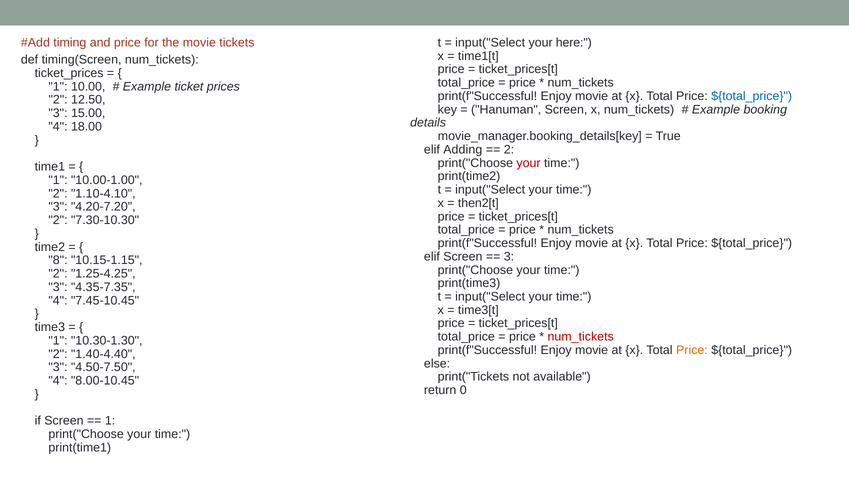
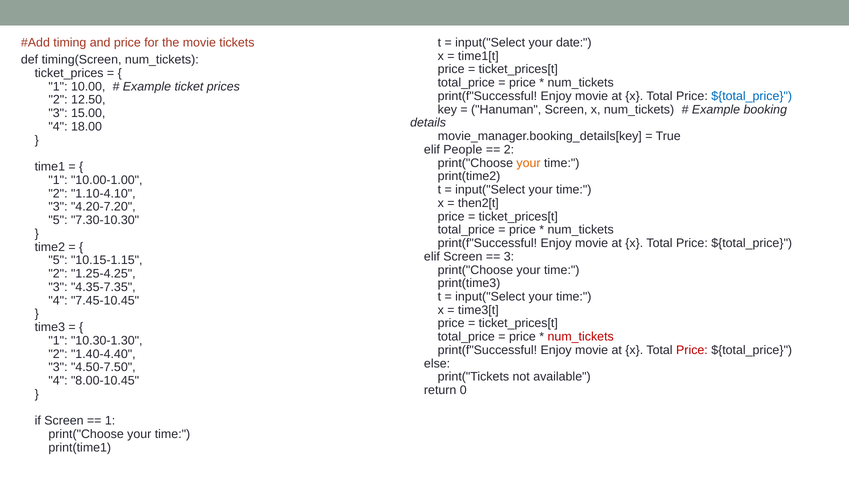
here: here -> date (574, 43)
Adding: Adding -> People (463, 150)
your colour: red -> orange (529, 163)
2: 2 -> 5 (58, 221)
8: 8 -> 5 (58, 261)
Price colour: orange -> red (692, 351)
